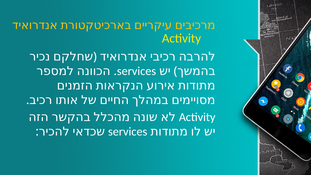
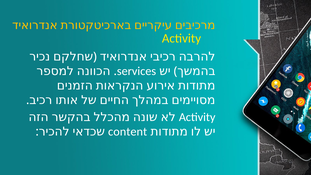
services: services -> content (128, 131)
